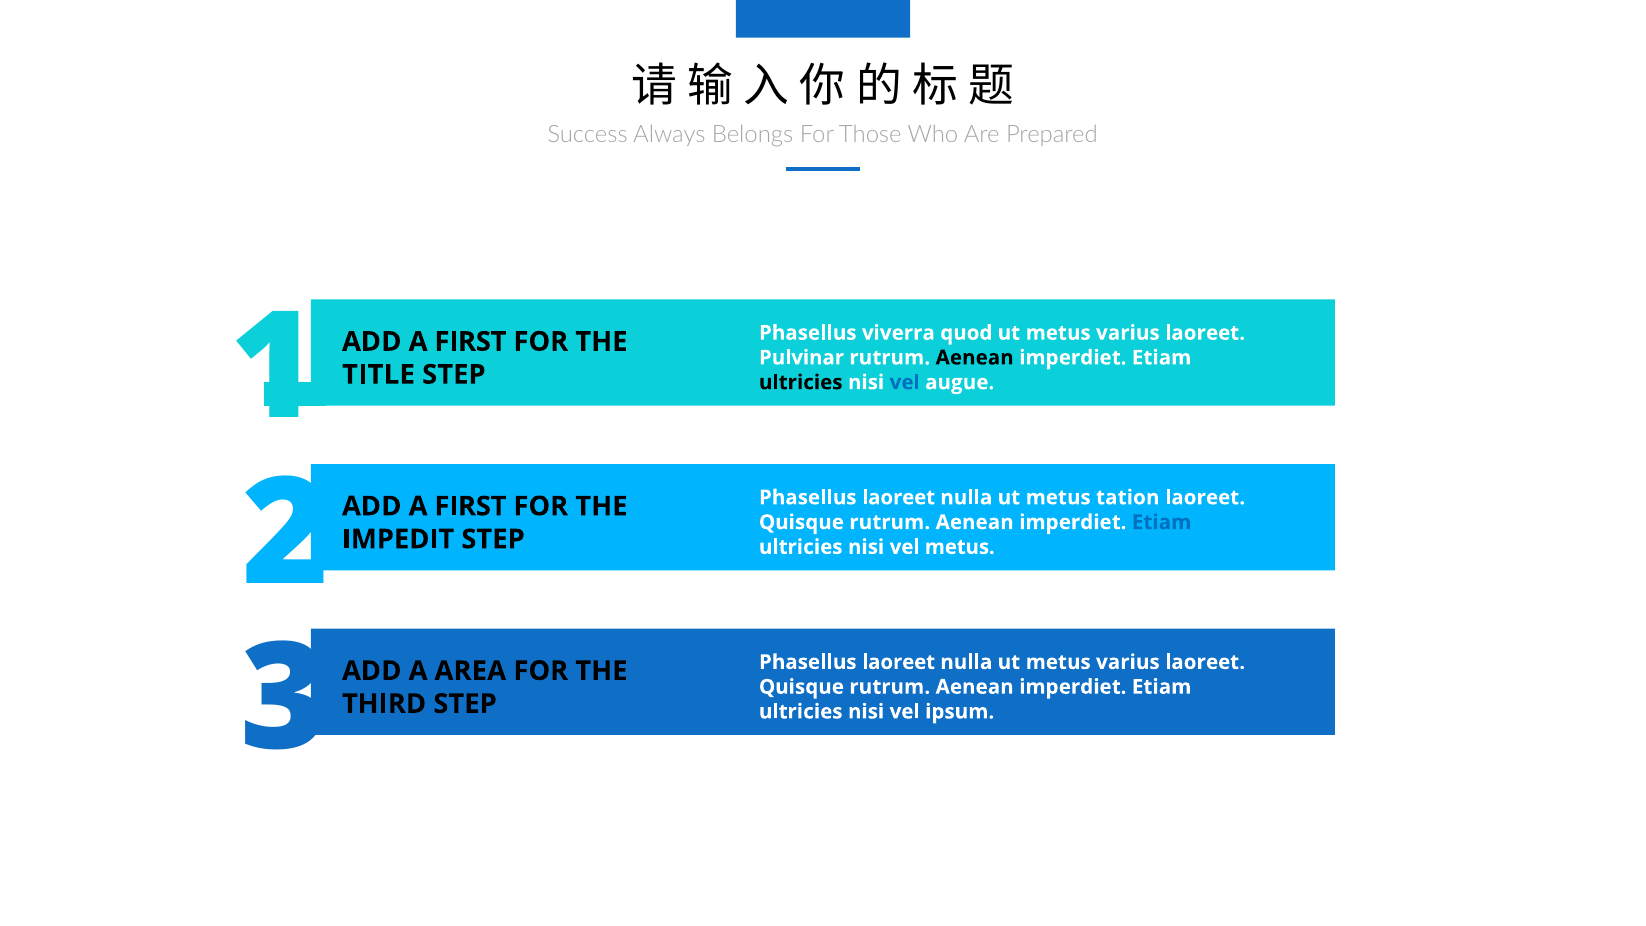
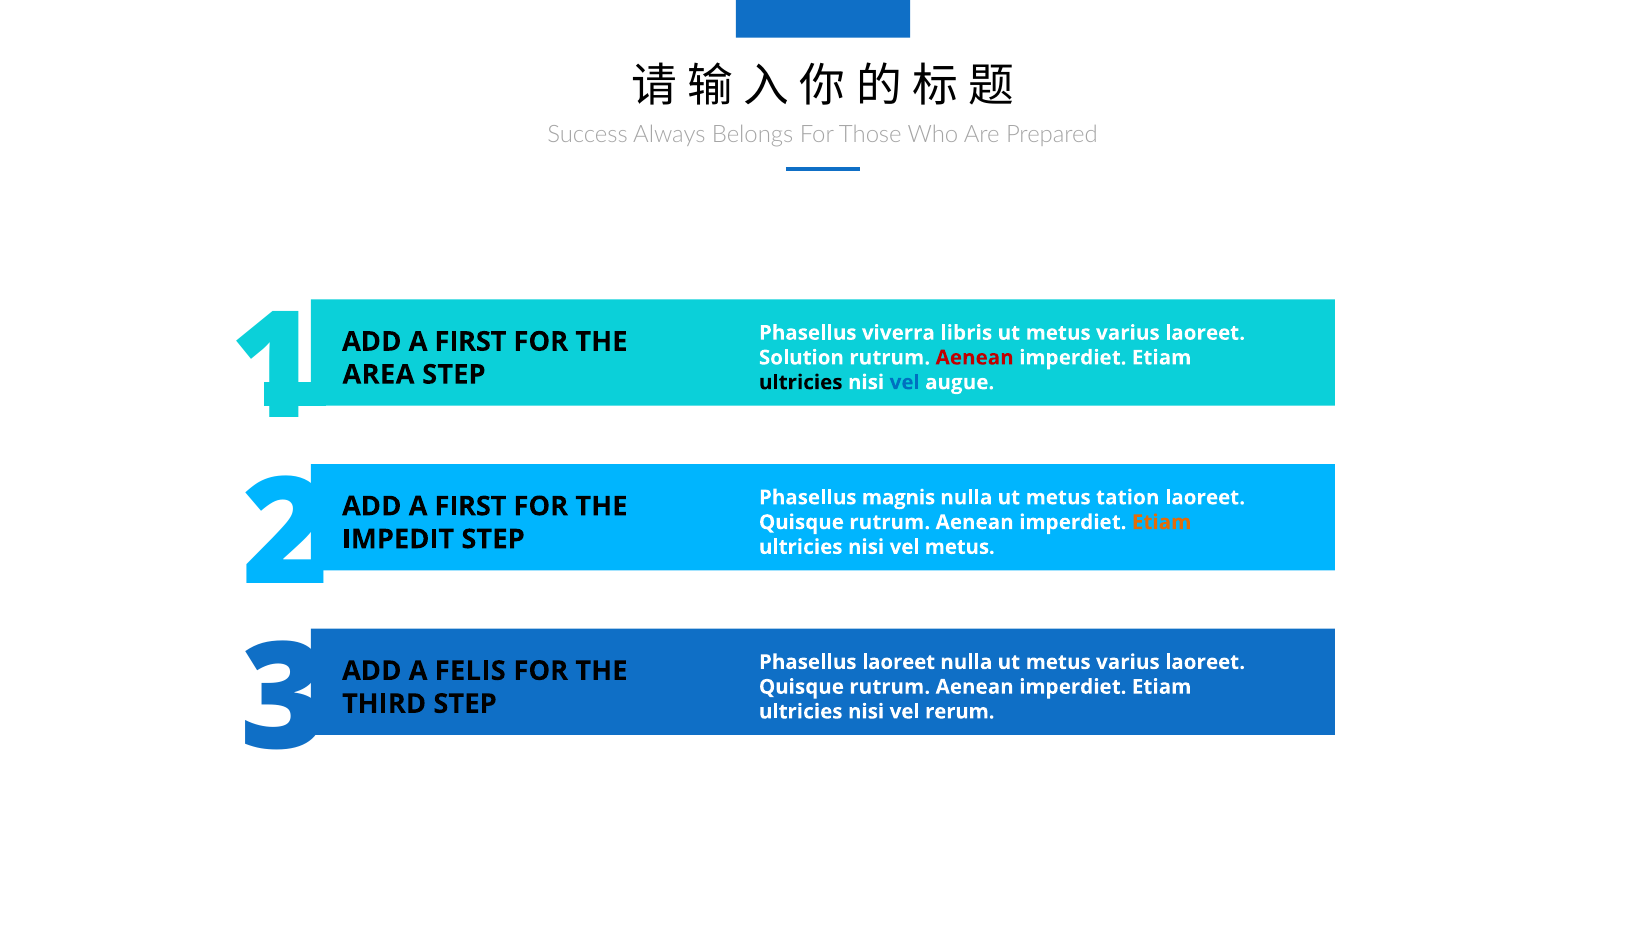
quod: quod -> libris (966, 333)
Pulvinar: Pulvinar -> Solution (801, 358)
Aenean colour: black -> red (975, 358)
TITLE: TITLE -> AREA (378, 375)
laoreet: laoreet -> magnis (899, 497)
Etiam colour: blue -> orange (1162, 522)
AREA: AREA -> FELIS (470, 671)
ipsum: ipsum -> rerum (960, 712)
